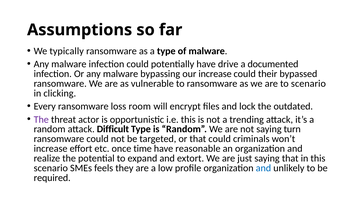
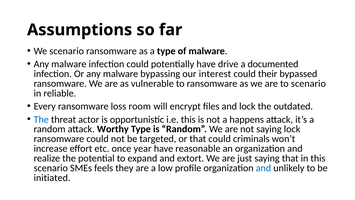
We typically: typically -> scenario (67, 51)
our increase: increase -> interest (215, 74)
clicking: clicking -> reliable (60, 93)
The colour: purple -> blue (41, 119)
trending: trending -> happens (247, 119)
Difficult: Difficult -> Worthy (113, 129)
saying turn: turn -> lock (292, 129)
time: time -> year (143, 148)
required: required -> initiated (52, 178)
